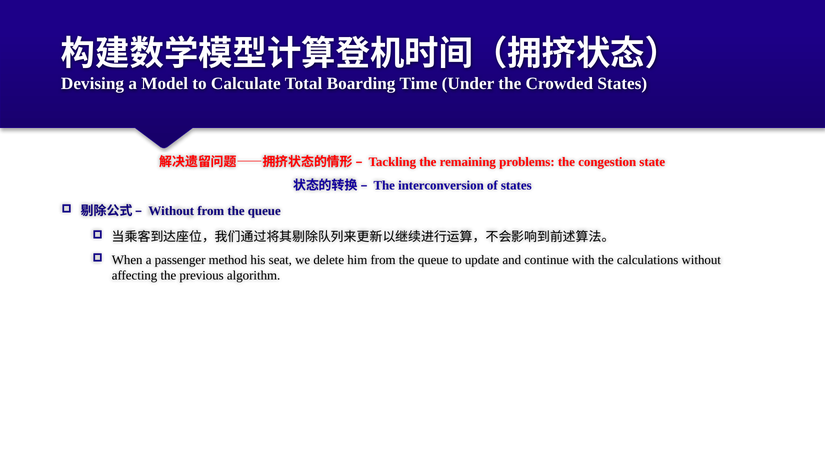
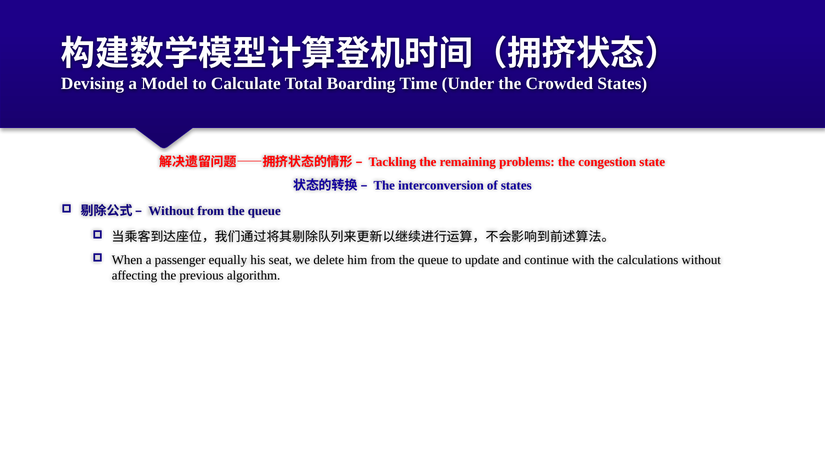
method: method -> equally (228, 260)
